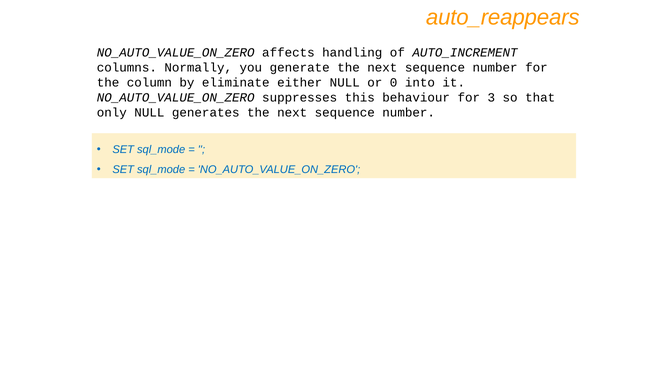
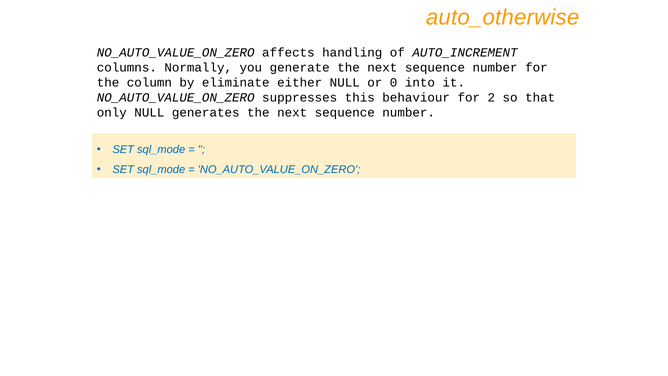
auto_reappears: auto_reappears -> auto_otherwise (503, 17)
3: 3 -> 2 (491, 98)
